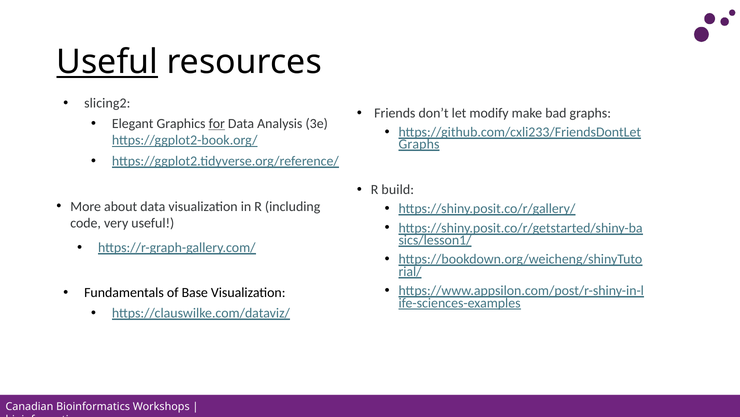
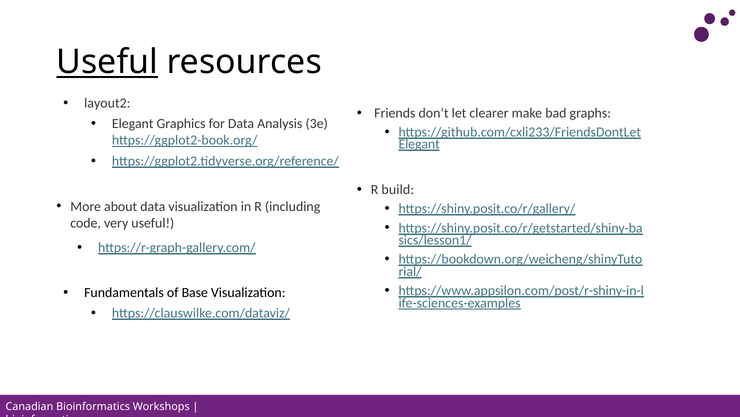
slicing2: slicing2 -> layout2 (107, 103)
modify: modify -> clearer (489, 113)
for underline: present -> none (217, 124)
Graphs: Graphs -> Elegant (419, 144)
